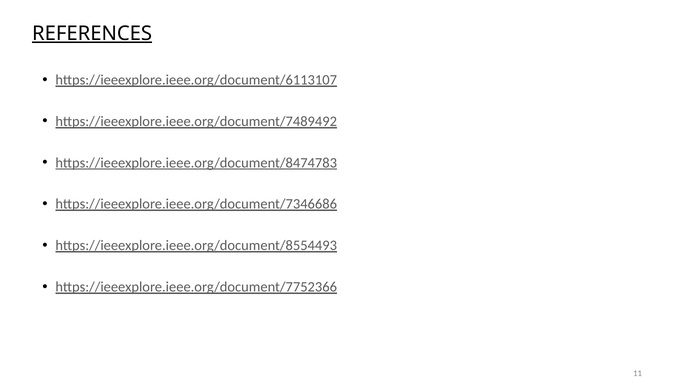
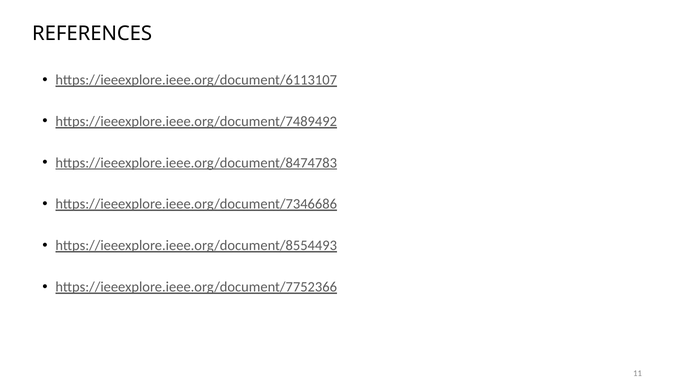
REFERENCES underline: present -> none (92, 33)
